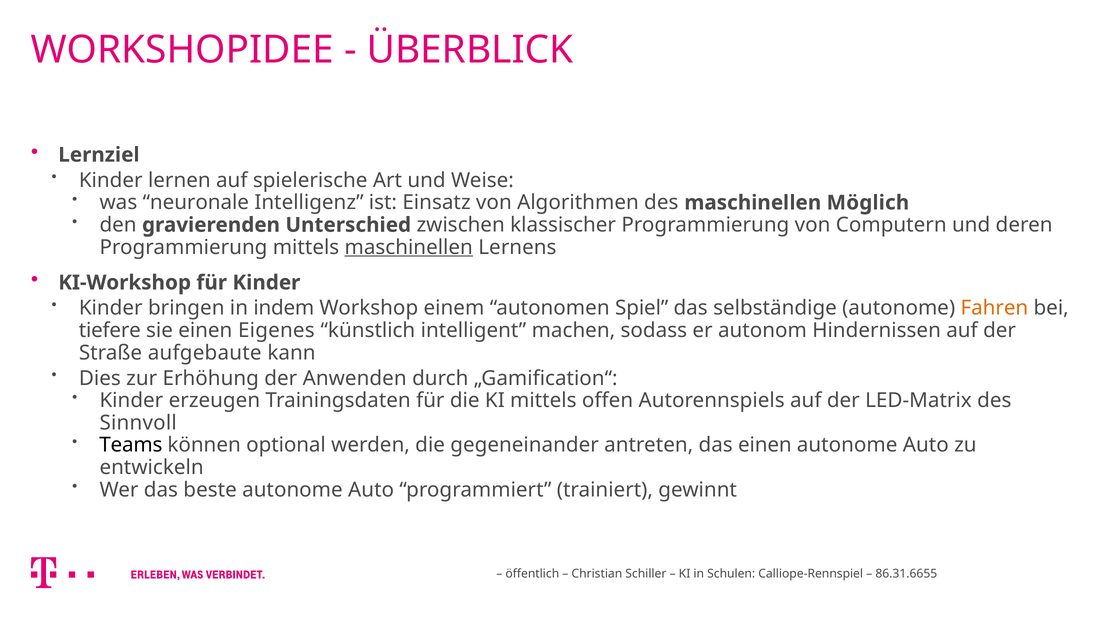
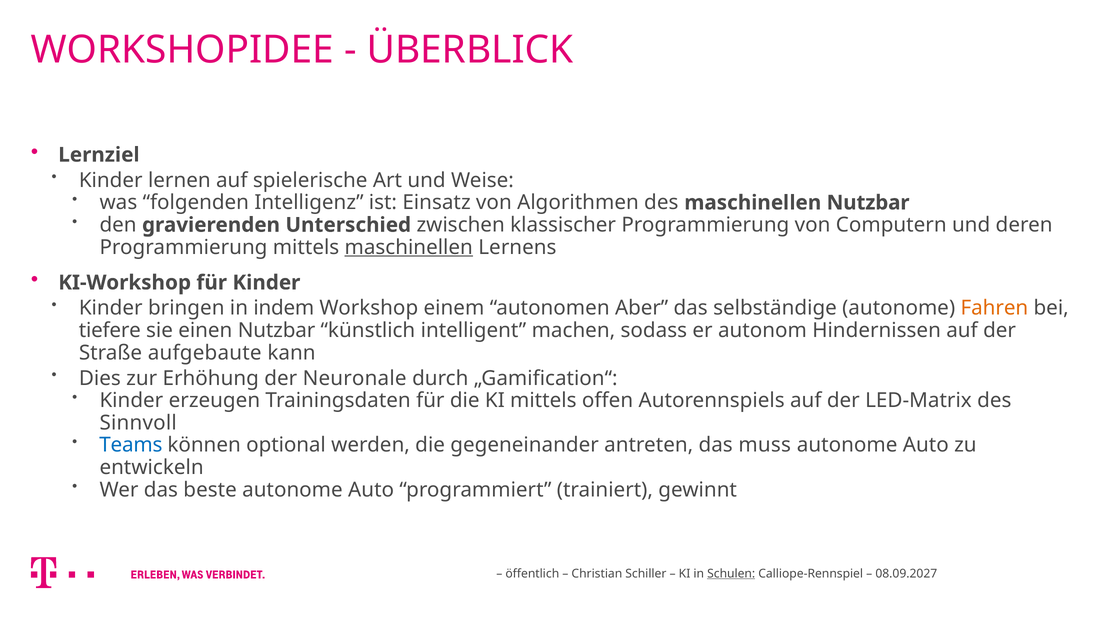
neuronale: neuronale -> folgenden (196, 203)
maschinellen Möglich: Möglich -> Nutzbar (868, 203)
Spiel: Spiel -> Aber (642, 308)
einen Eigenes: Eigenes -> Nutzbar (277, 331)
Anwenden: Anwenden -> Neuronale (355, 378)
Teams colour: black -> blue (131, 445)
das einen: einen -> muss (765, 445)
Schulen underline: none -> present (731, 574)
86.31.6655: 86.31.6655 -> 08.09.2027 (906, 574)
